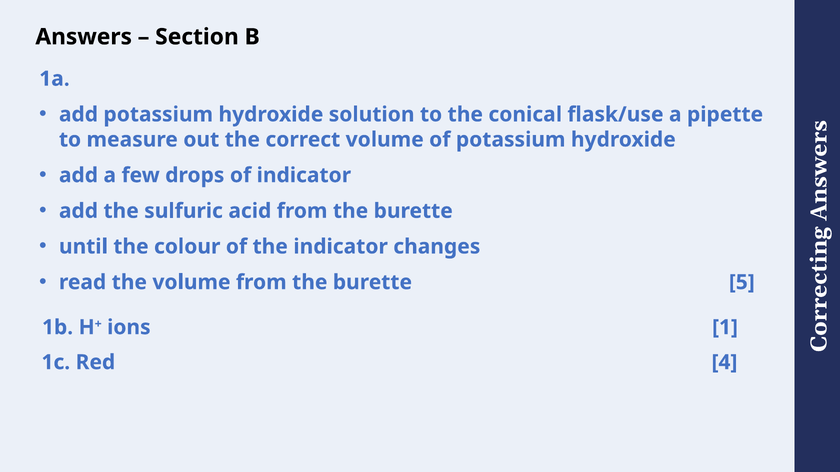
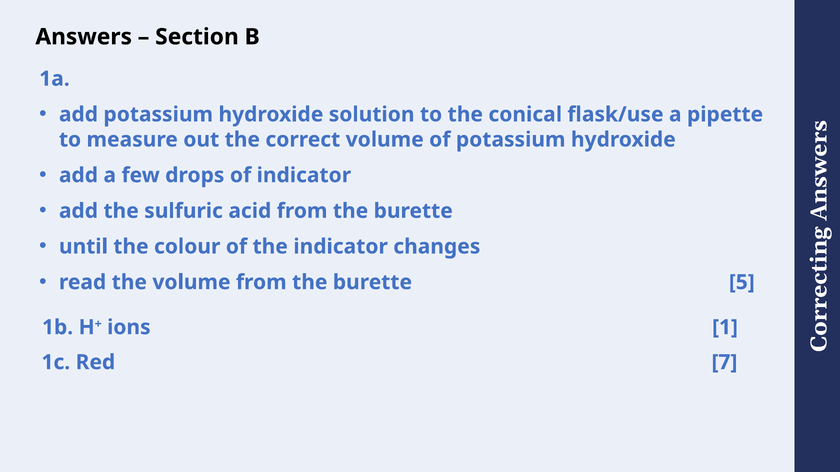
4: 4 -> 7 (724, 363)
